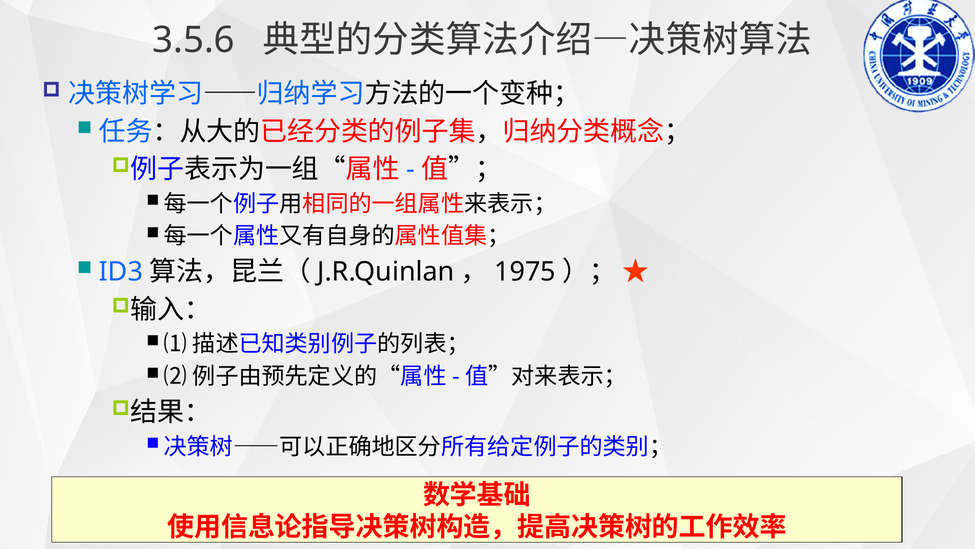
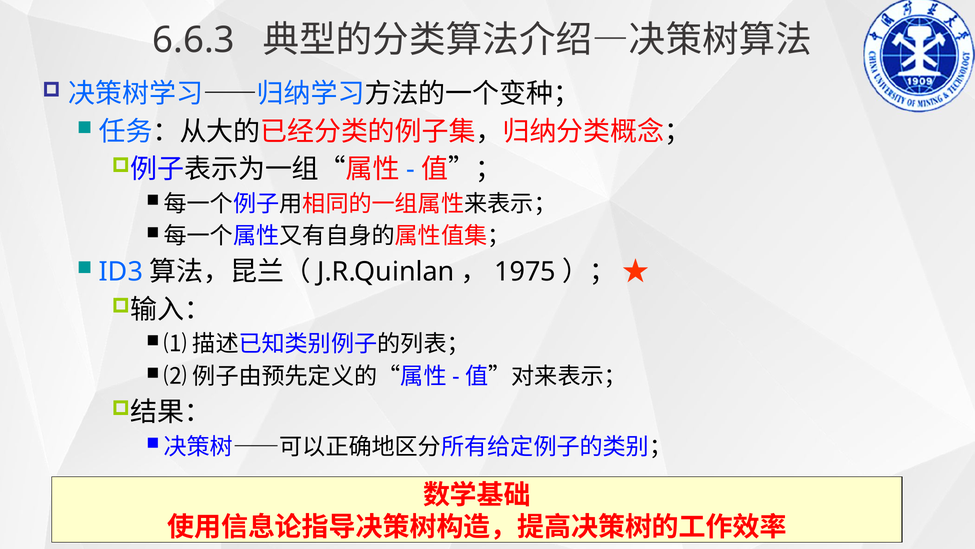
3.5.6: 3.5.6 -> 6.6.3 (194, 40)
